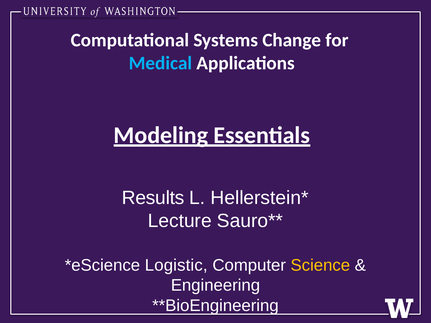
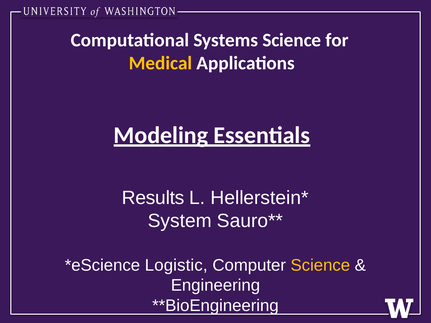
Systems Change: Change -> Science (292, 40)
Medical colour: light blue -> yellow (161, 63)
Lecture: Lecture -> System (180, 221)
